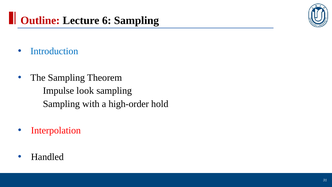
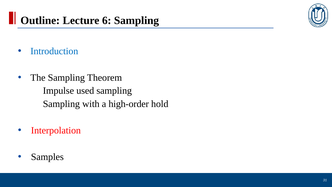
Outline colour: red -> black (40, 20)
look: look -> used (85, 91)
Handled: Handled -> Samples (47, 157)
